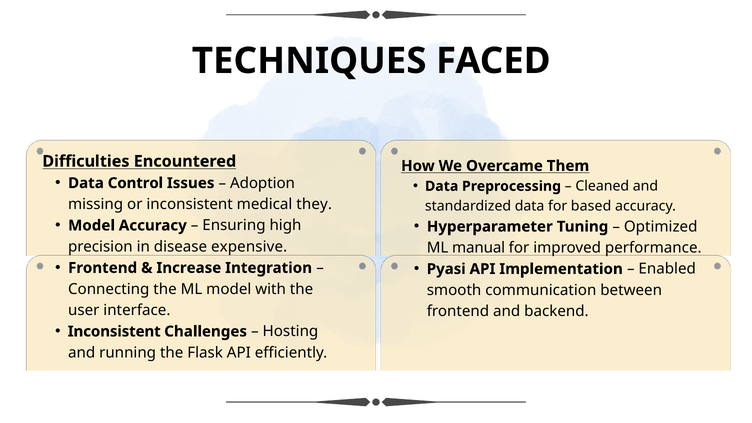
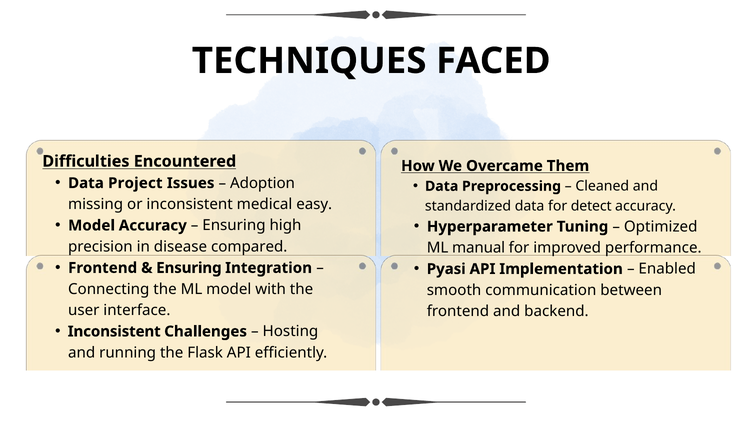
Control: Control -> Project (135, 183)
they: they -> easy (314, 204)
based: based -> detect (591, 206)
expensive: expensive -> compared (249, 247)
Increase: Increase -> Ensuring (189, 268)
